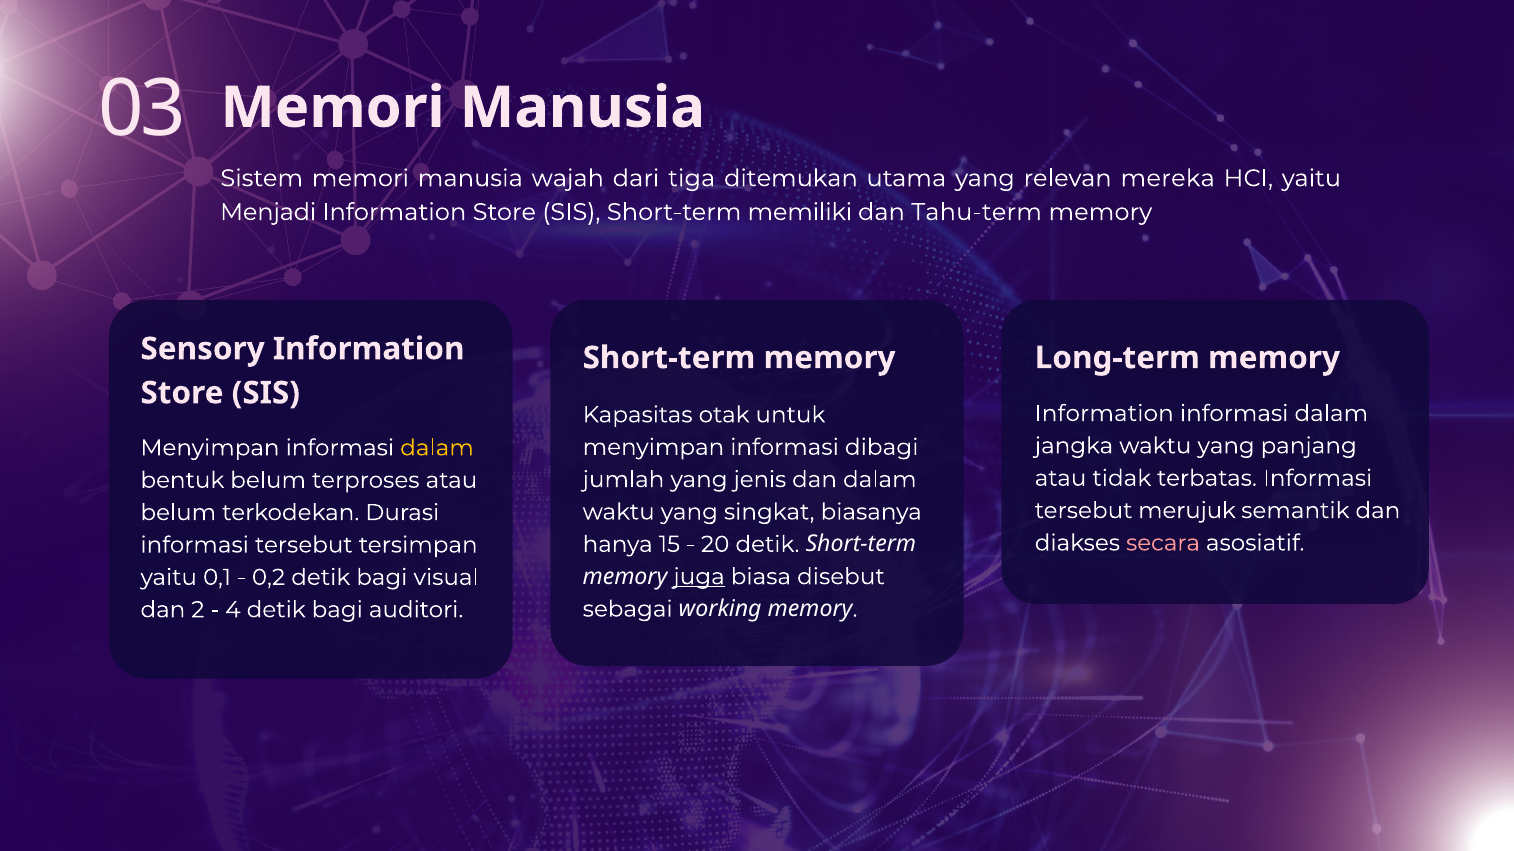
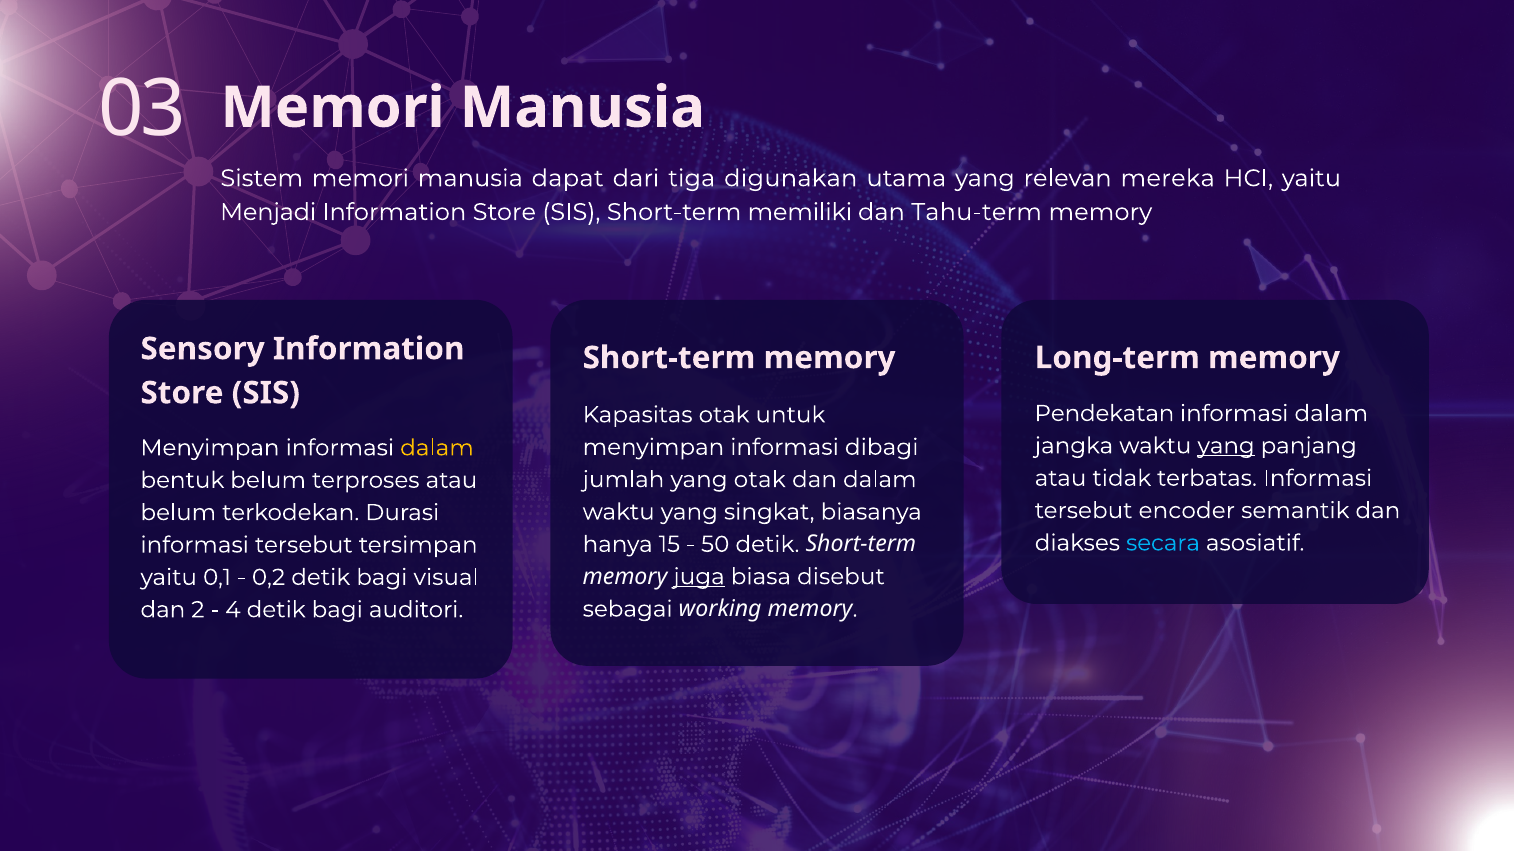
wajah: wajah -> dapat (568, 178)
ditemukan: ditemukan -> digunakan (791, 178)
Information: Information -> Pendekatan (1104, 414)
yang underline: none -> present (1226, 446)
yang jenis: jenis -> otak (760, 480)
merujuk: merujuk -> encoder (1187, 511)
secara colour: pink -> light blue (1163, 543)
20: 20 -> 50 (715, 545)
